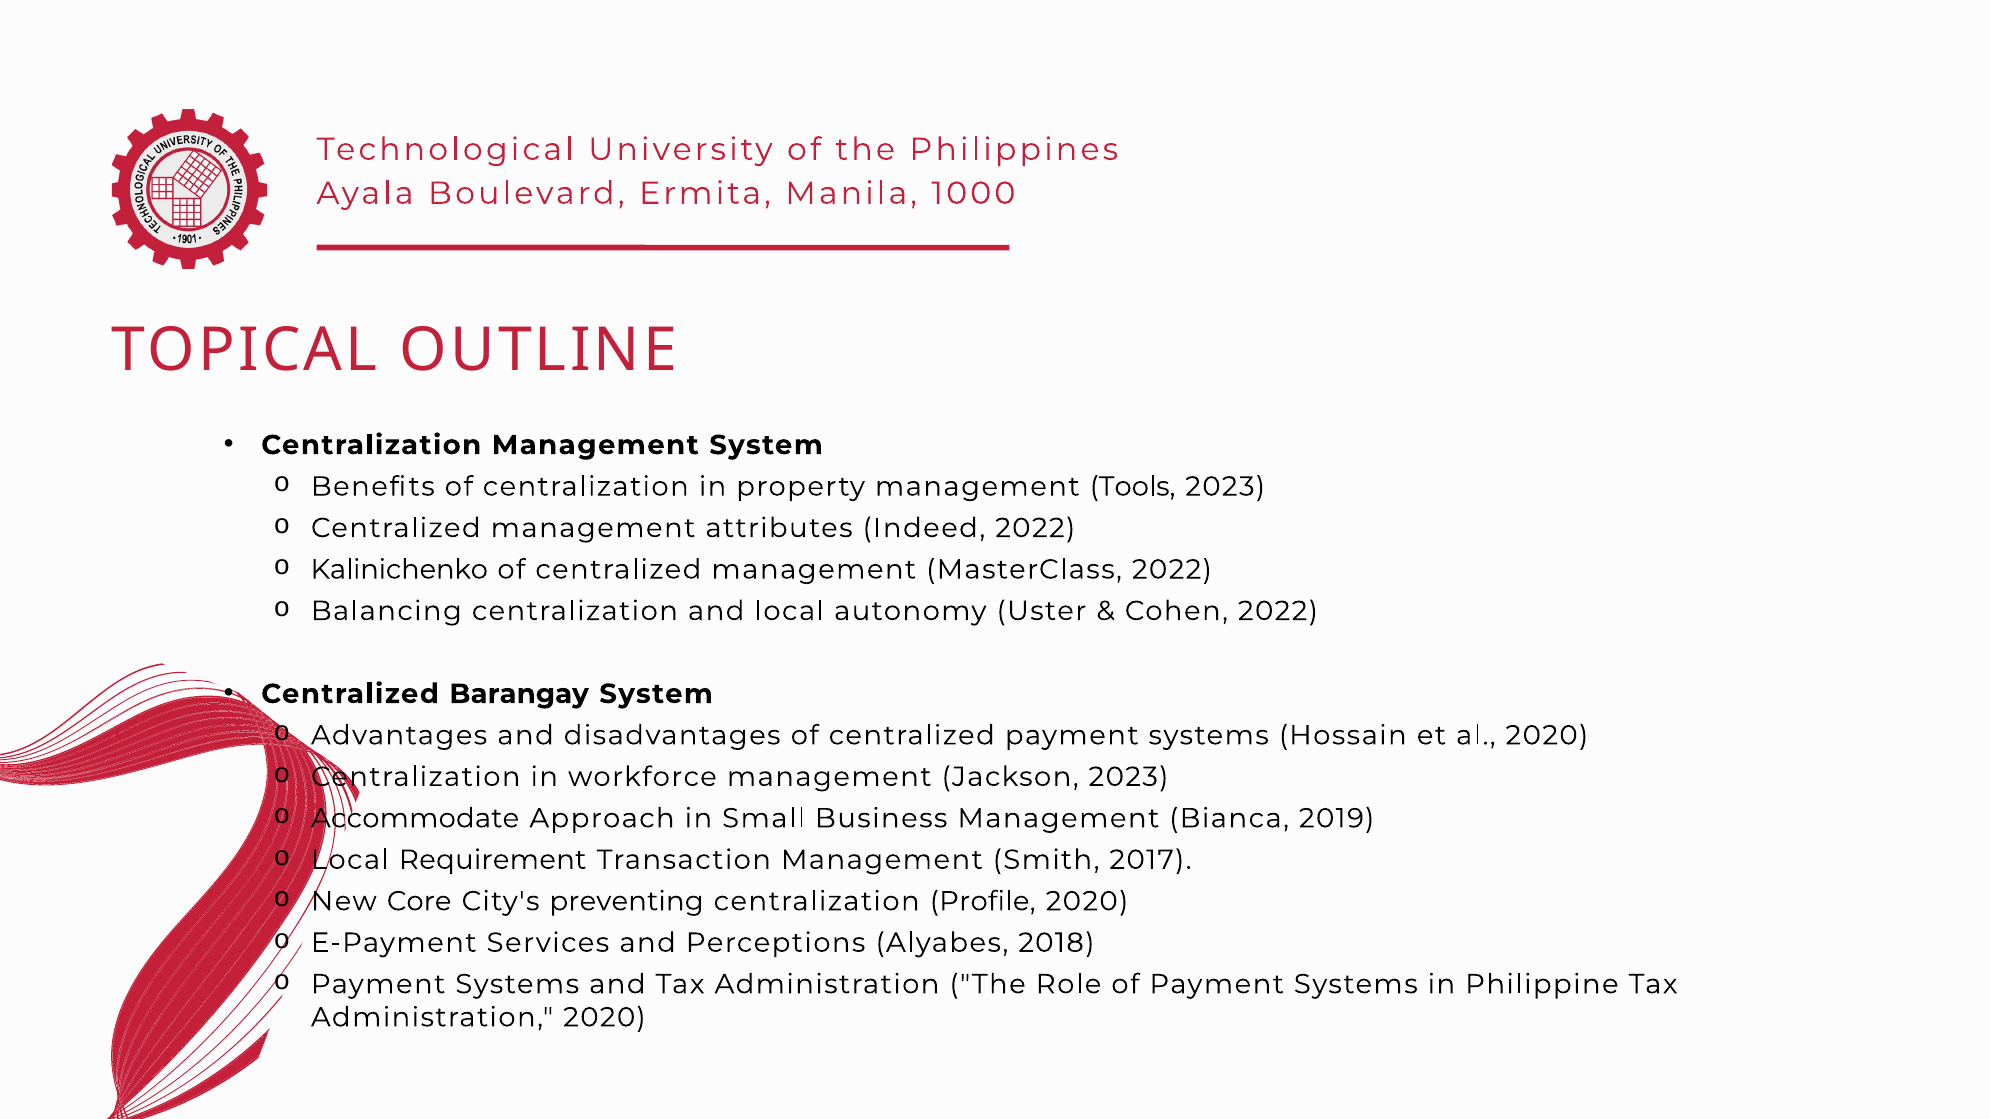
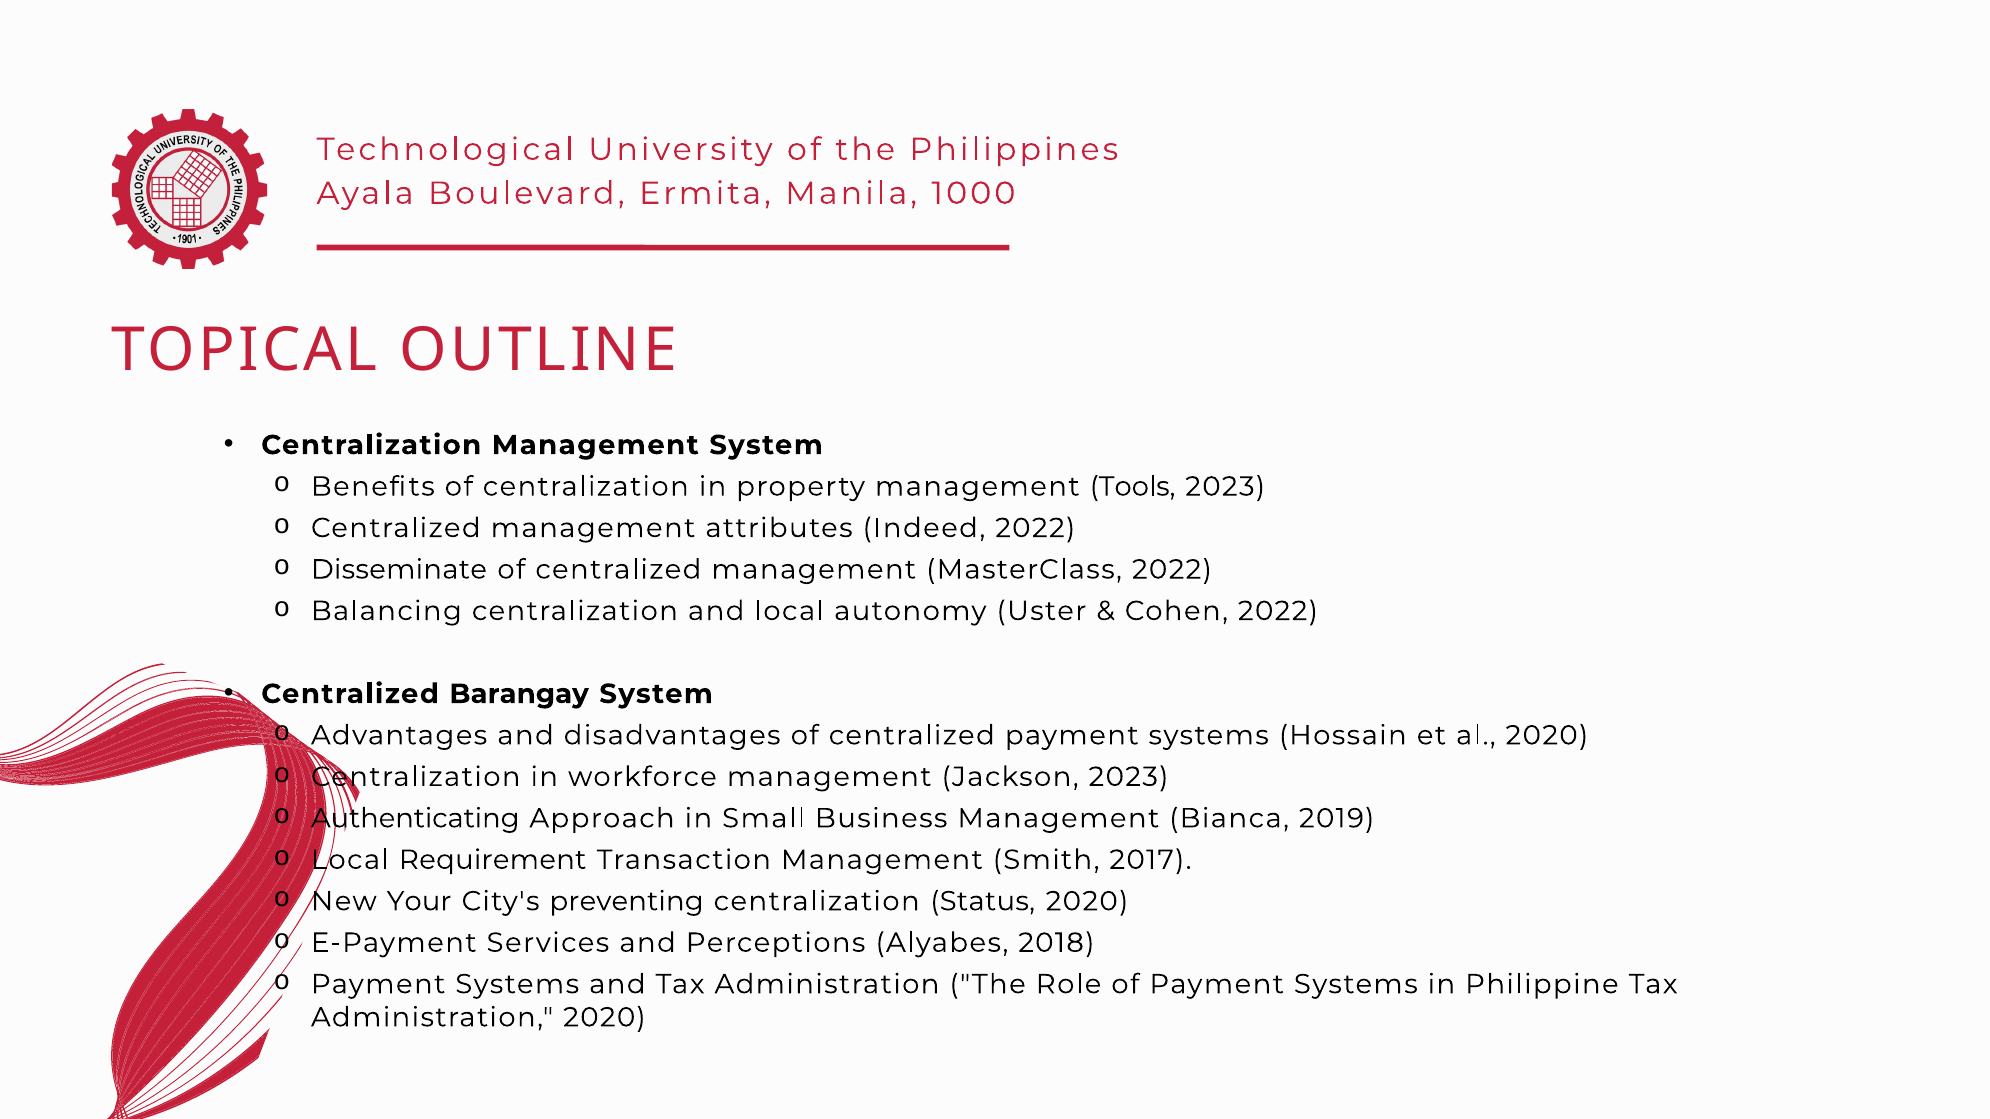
Kalinichenko: Kalinichenko -> Disseminate (399, 570)
Accommodate: Accommodate -> Authenticating (415, 819)
Core: Core -> Your (419, 902)
Profile: Profile -> Status (983, 902)
